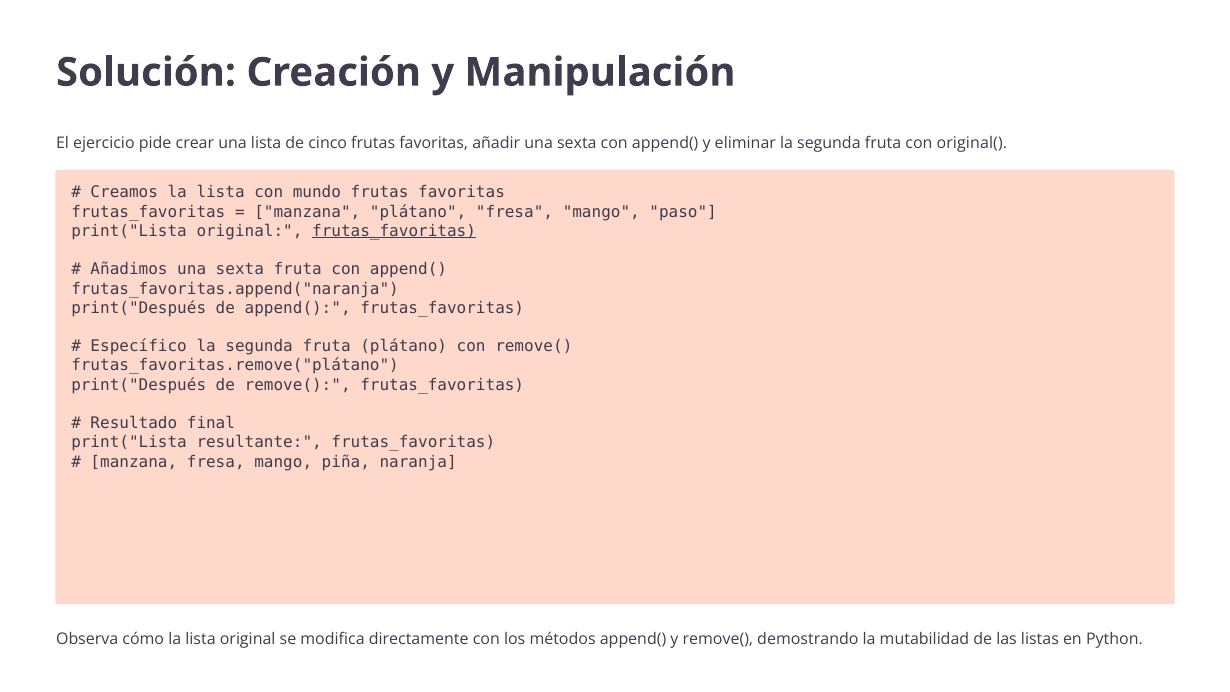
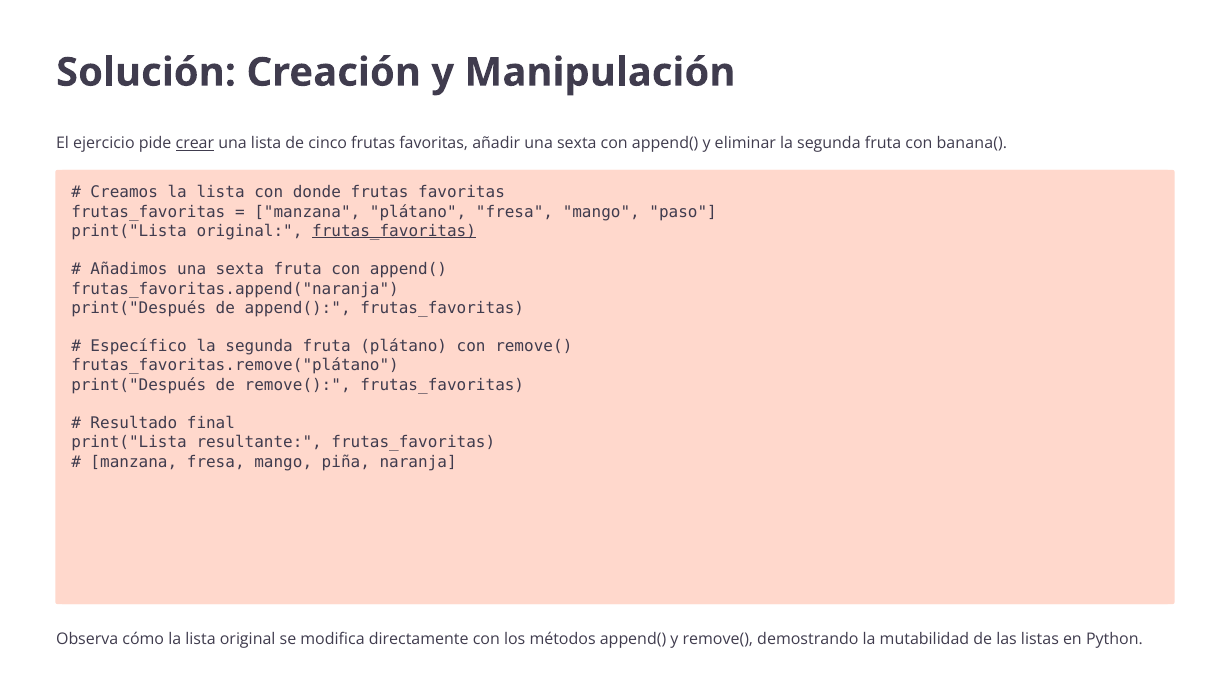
crear underline: none -> present (195, 143)
original(: original( -> banana( (972, 143)
mundo: mundo -> donde (317, 193)
